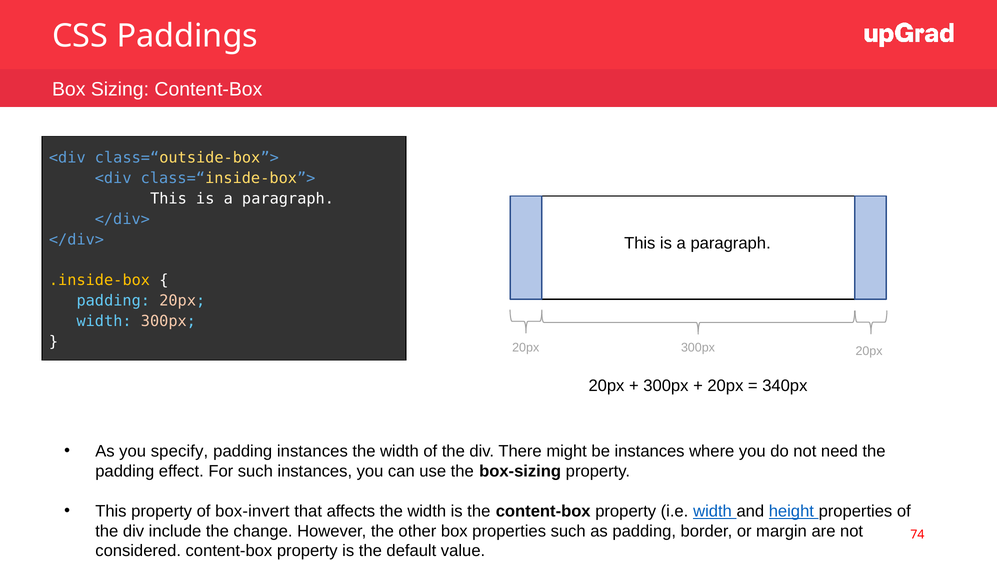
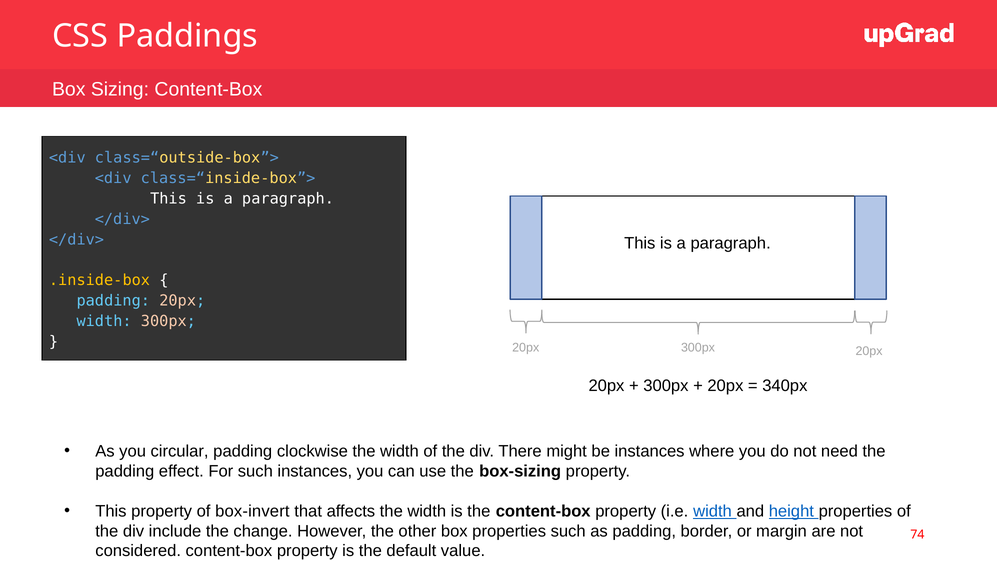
specify: specify -> circular (180, 451)
padding instances: instances -> clockwise (312, 451)
